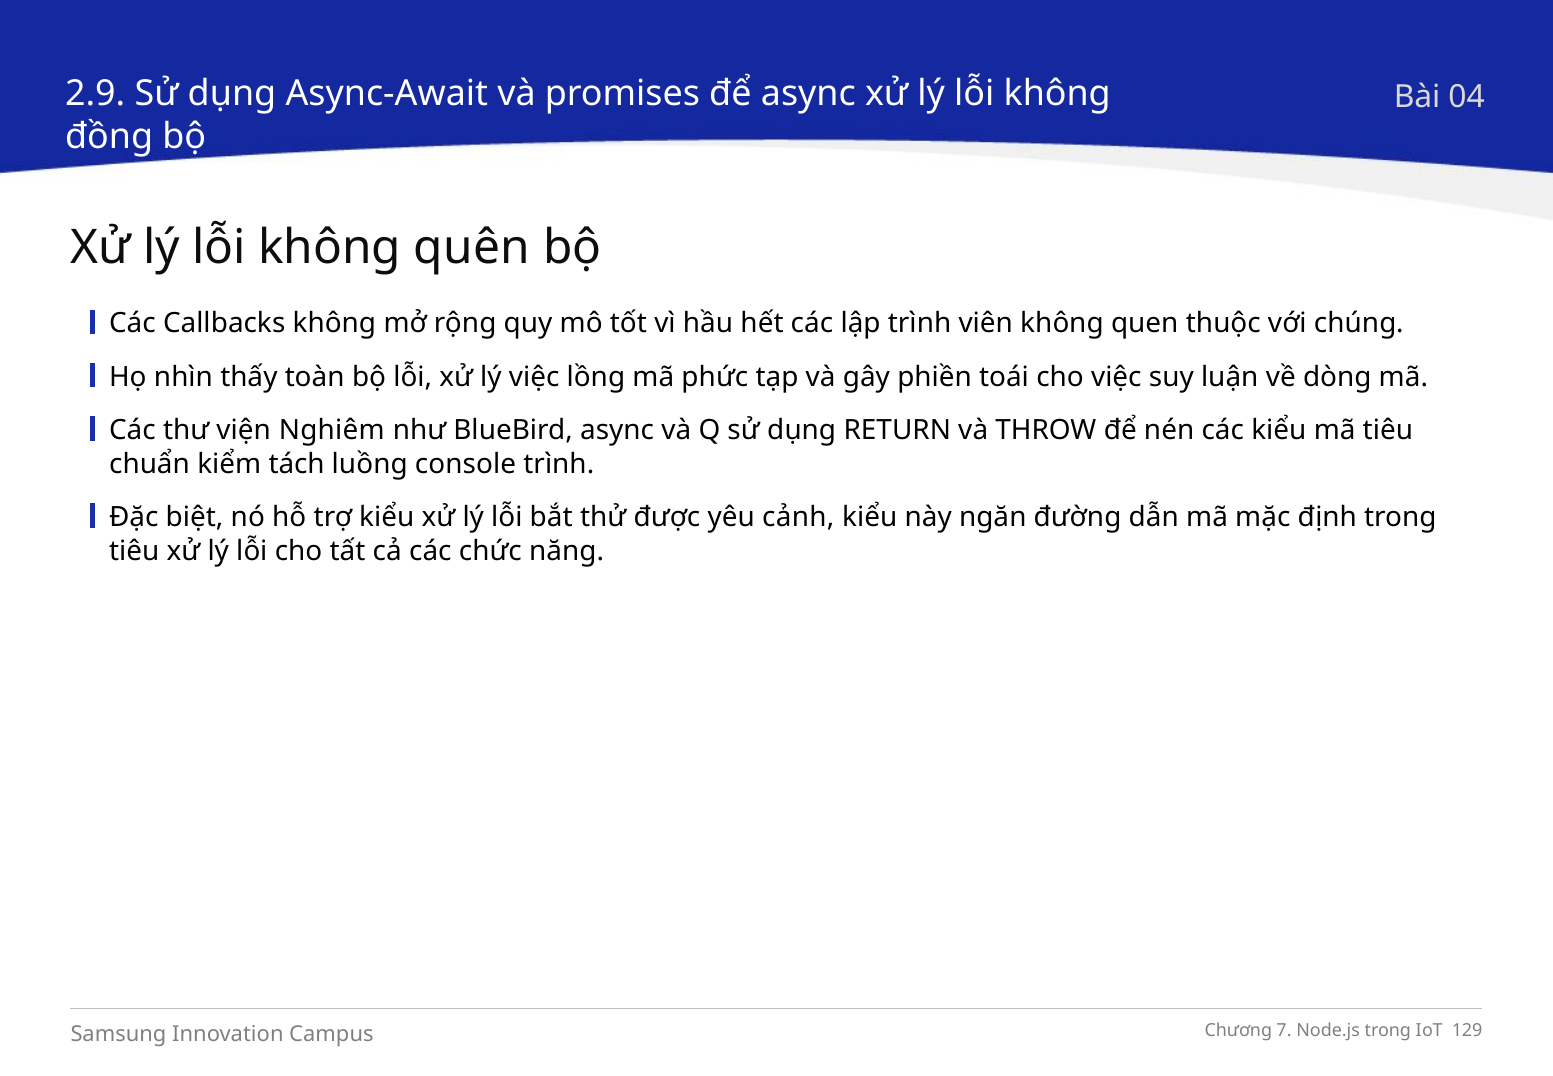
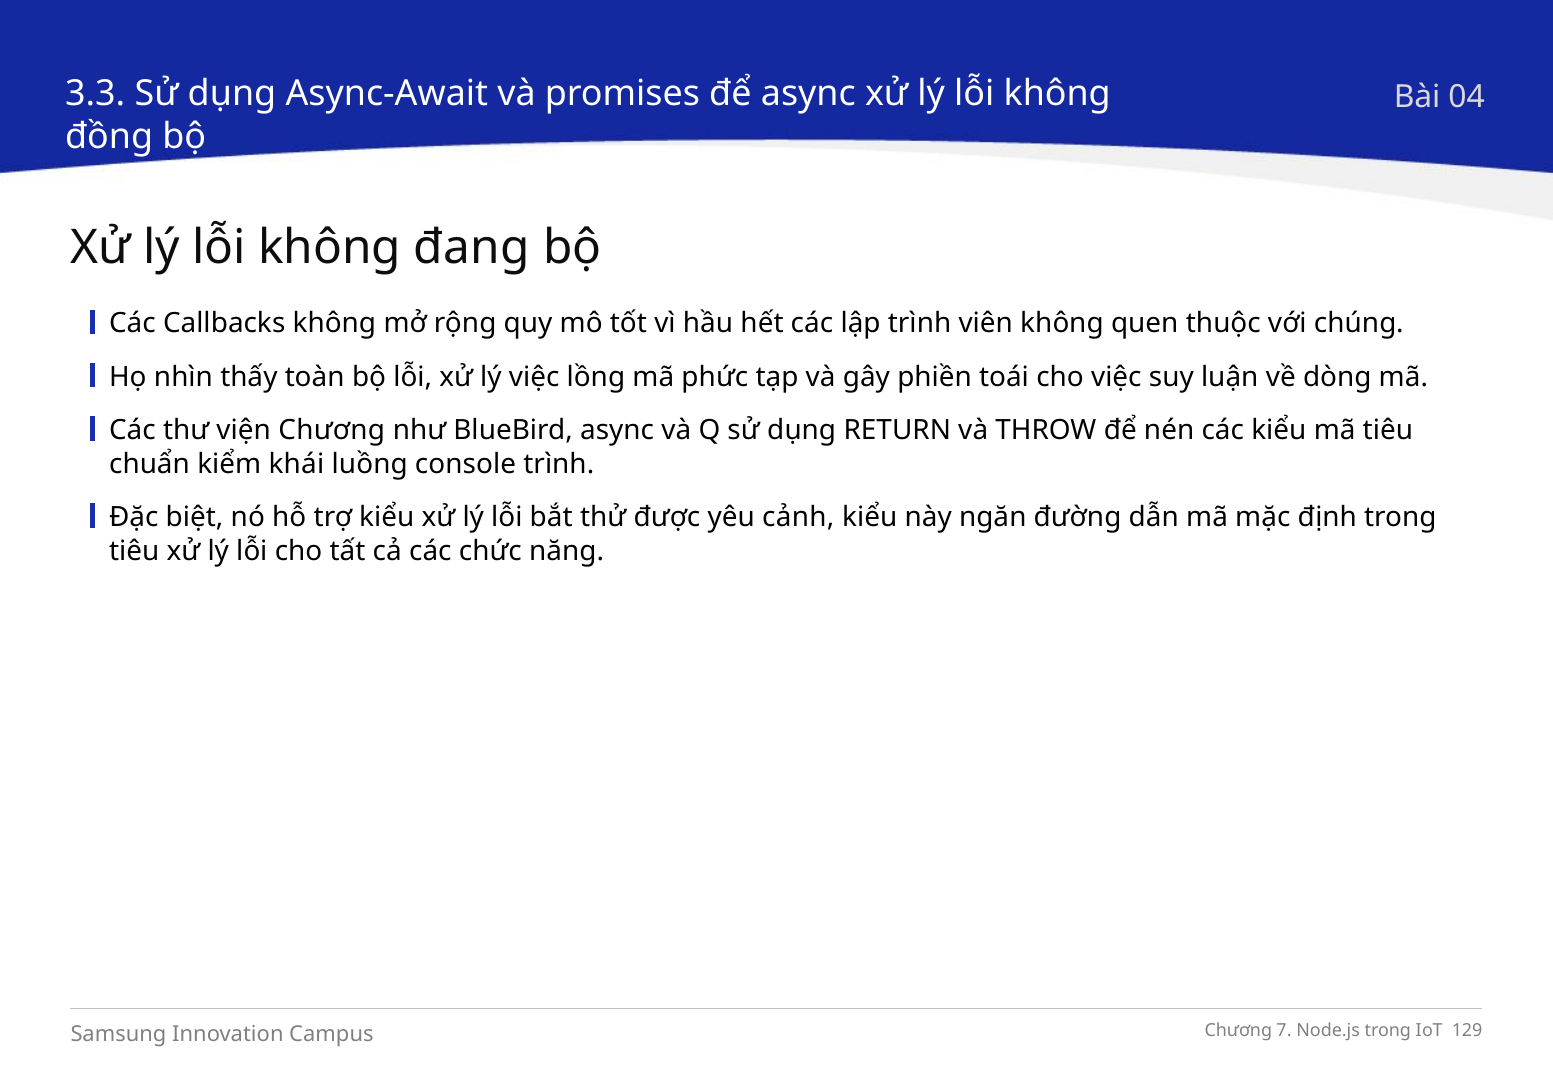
2.9: 2.9 -> 3.3 (95, 94)
quên: quên -> đang (472, 248)
viện Nghiêm: Nghiêm -> Chương (332, 430)
tách: tách -> khái (296, 464)
